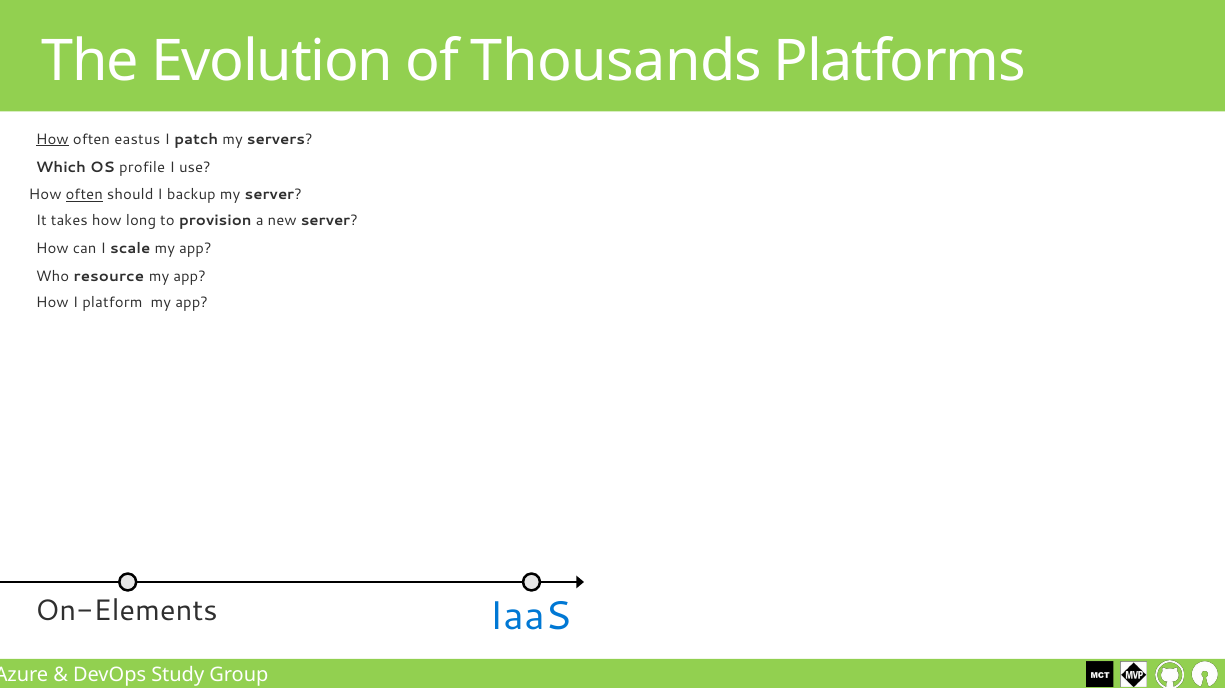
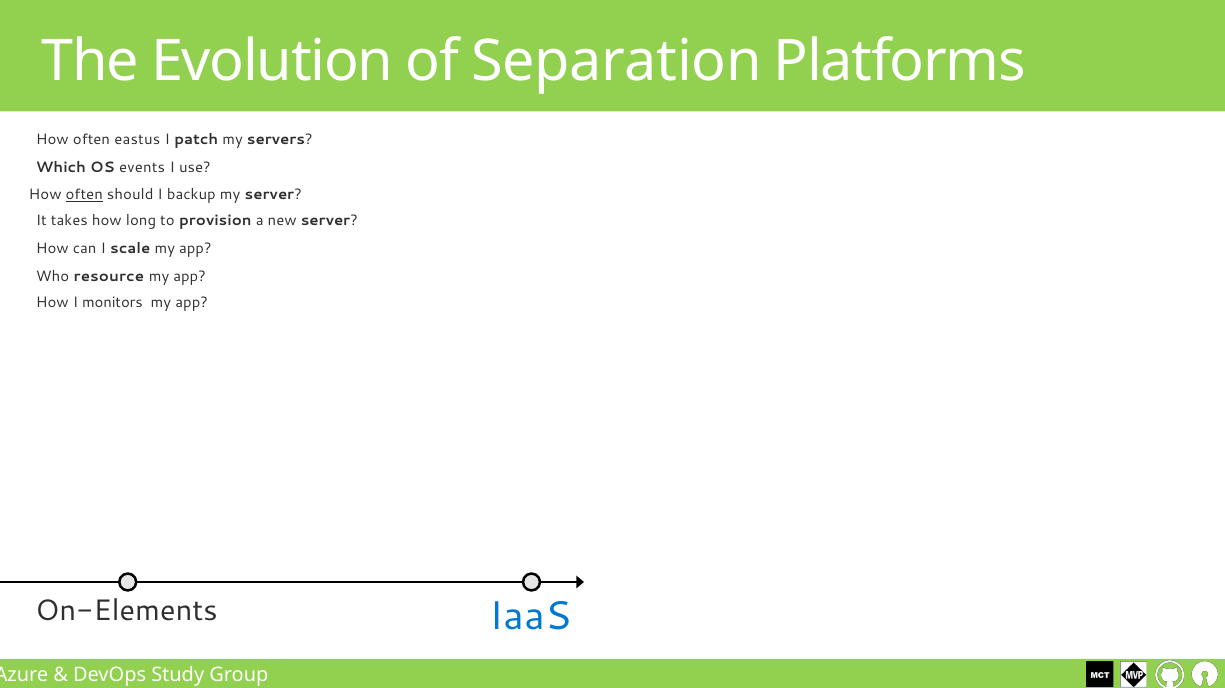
Thousands: Thousands -> Separation (617, 61)
How underline: present -> none (52, 139)
profile: profile -> events (142, 167)
platform: platform -> monitors (112, 302)
